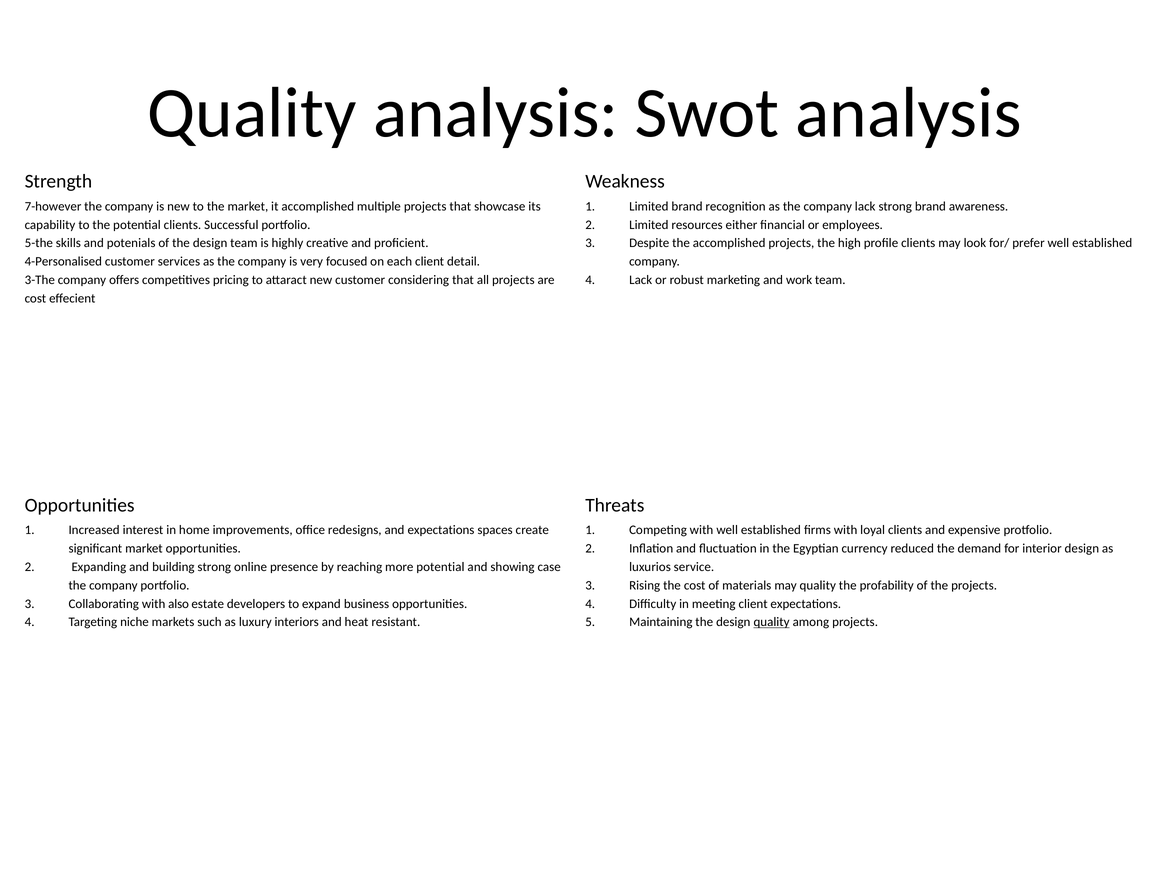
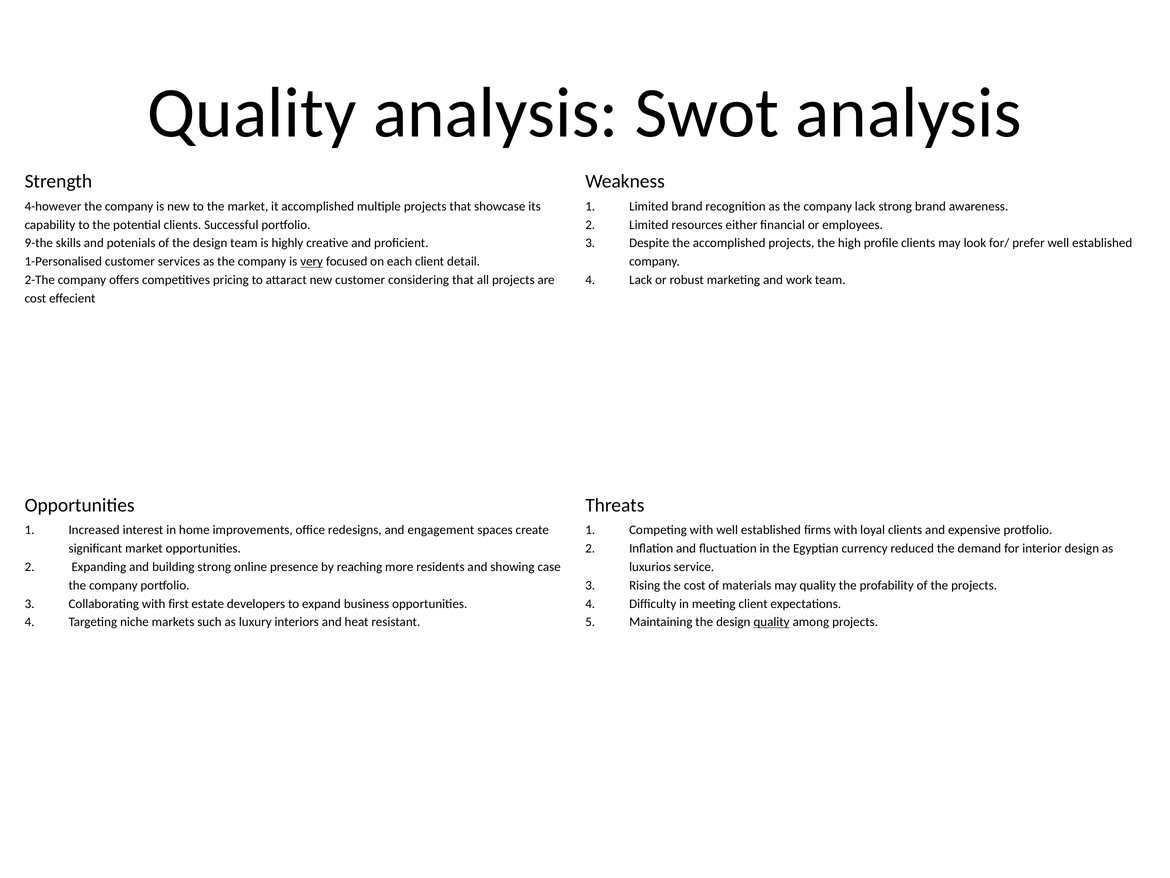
7-however: 7-however -> 4-however (53, 206)
5-the: 5-the -> 9-the (39, 243)
4-Personalised: 4-Personalised -> 1-Personalised (63, 261)
very underline: none -> present (312, 261)
3-The: 3-The -> 2-The (40, 280)
and expectations: expectations -> engagement (441, 530)
more potential: potential -> residents (440, 567)
also: also -> first (179, 603)
